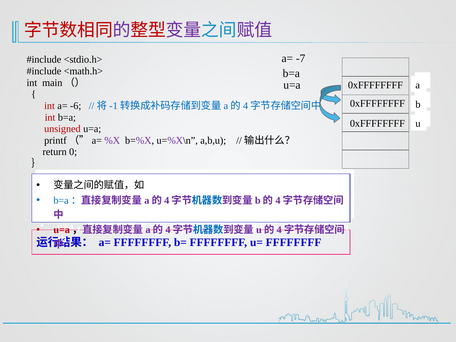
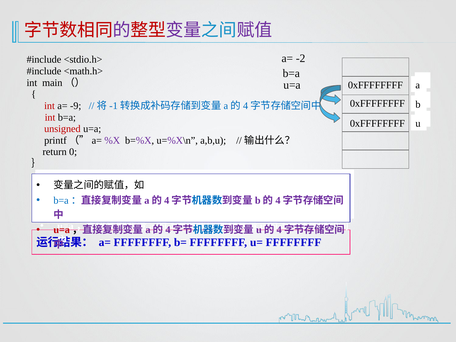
-7: -7 -> -2 (301, 58)
-6: -6 -> -9 (76, 106)
